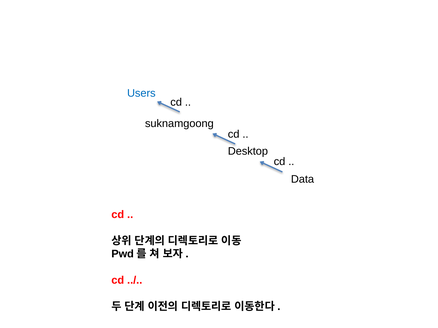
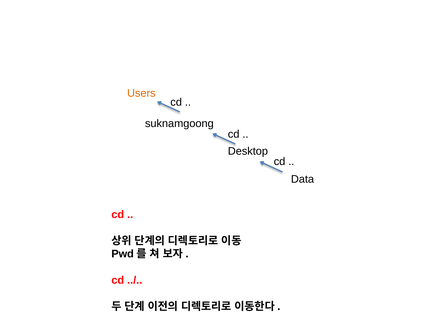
Users colour: blue -> orange (141, 93)
